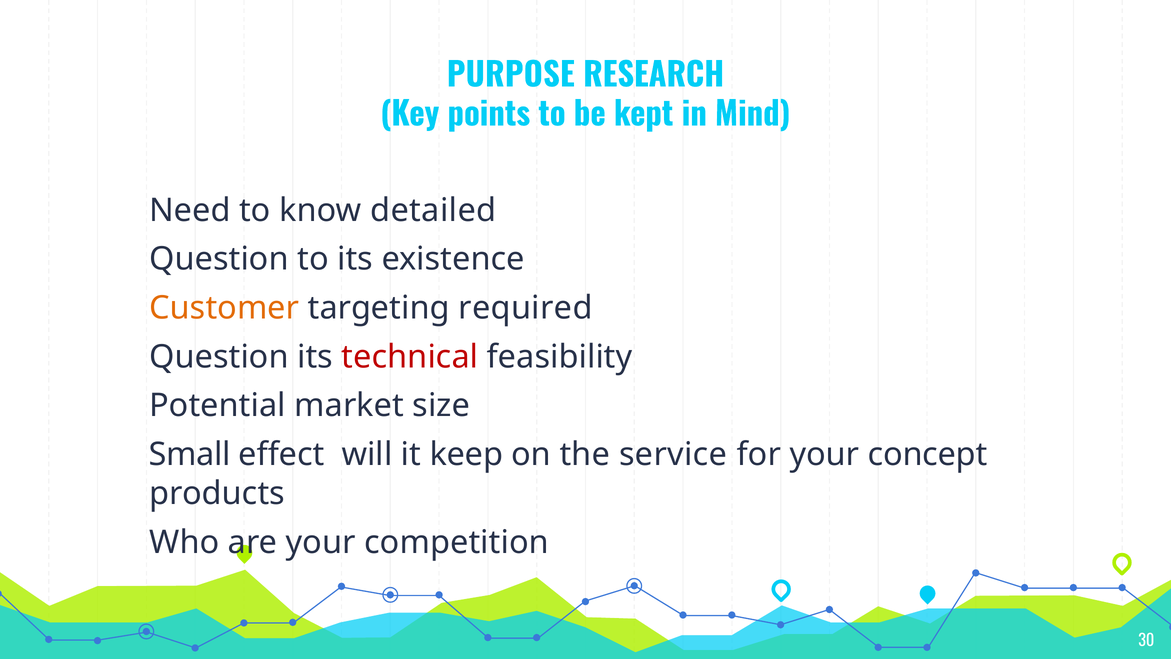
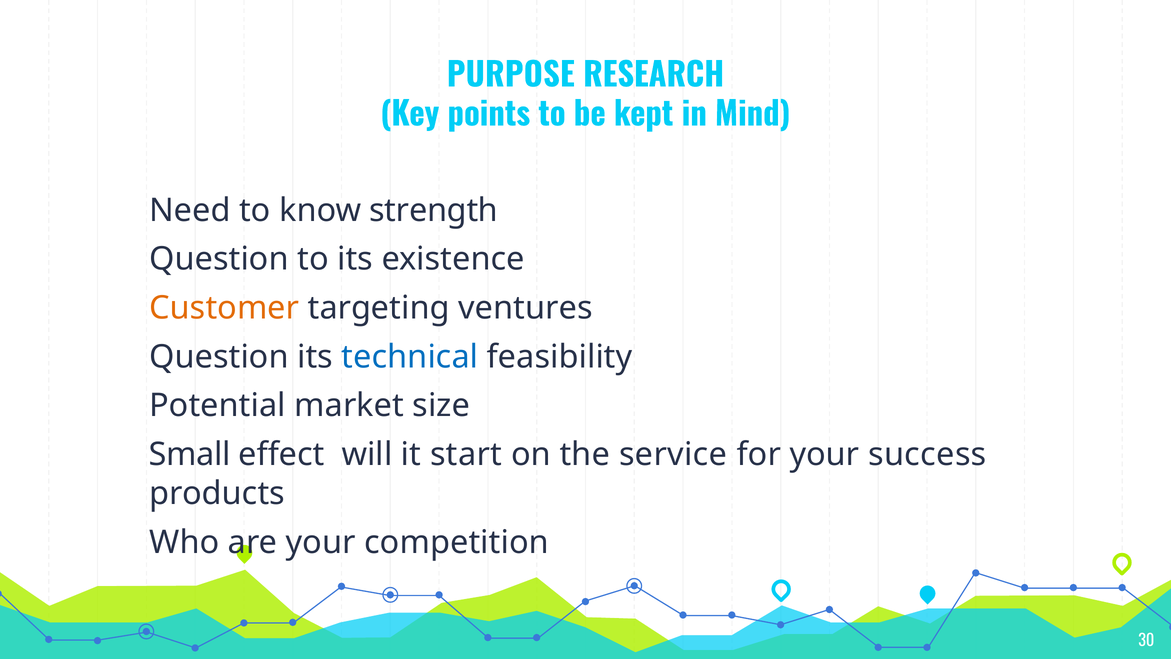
detailed: detailed -> strength (434, 210)
required: required -> ventures (526, 308)
technical colour: red -> blue (410, 357)
keep: keep -> start (466, 454)
concept: concept -> success (927, 454)
